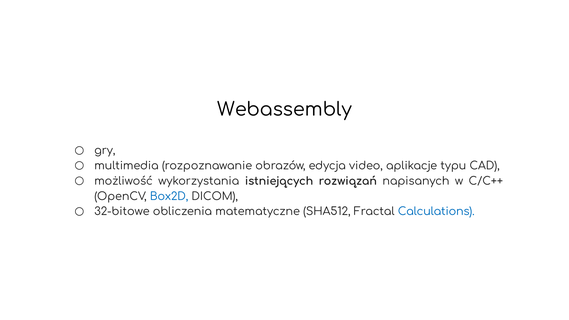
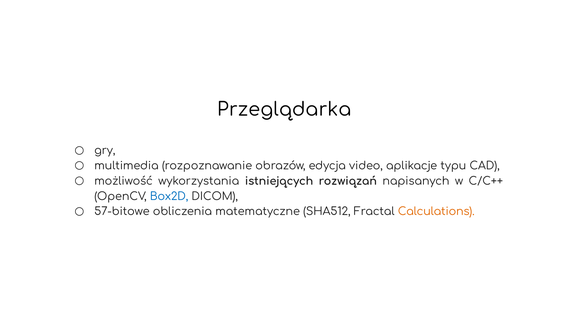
Webassembly: Webassembly -> Przeglądarka (284, 110)
32-bitowe: 32-bitowe -> 57-bitowe (122, 212)
Calculations colour: blue -> orange (436, 212)
